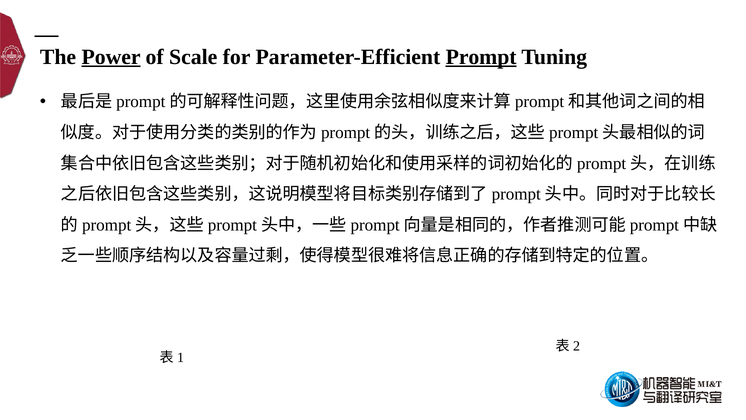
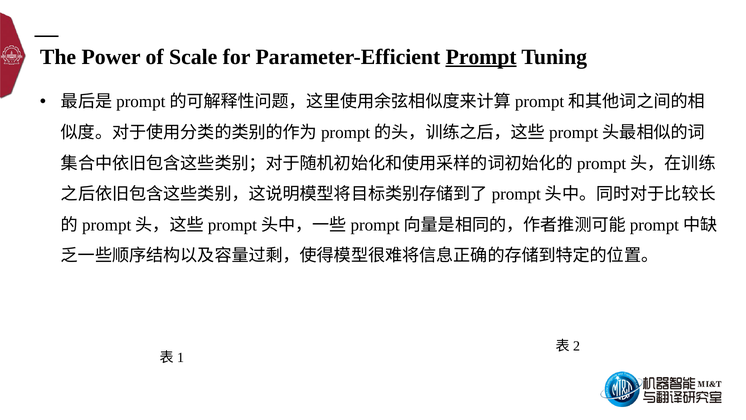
Power underline: present -> none (111, 57)
